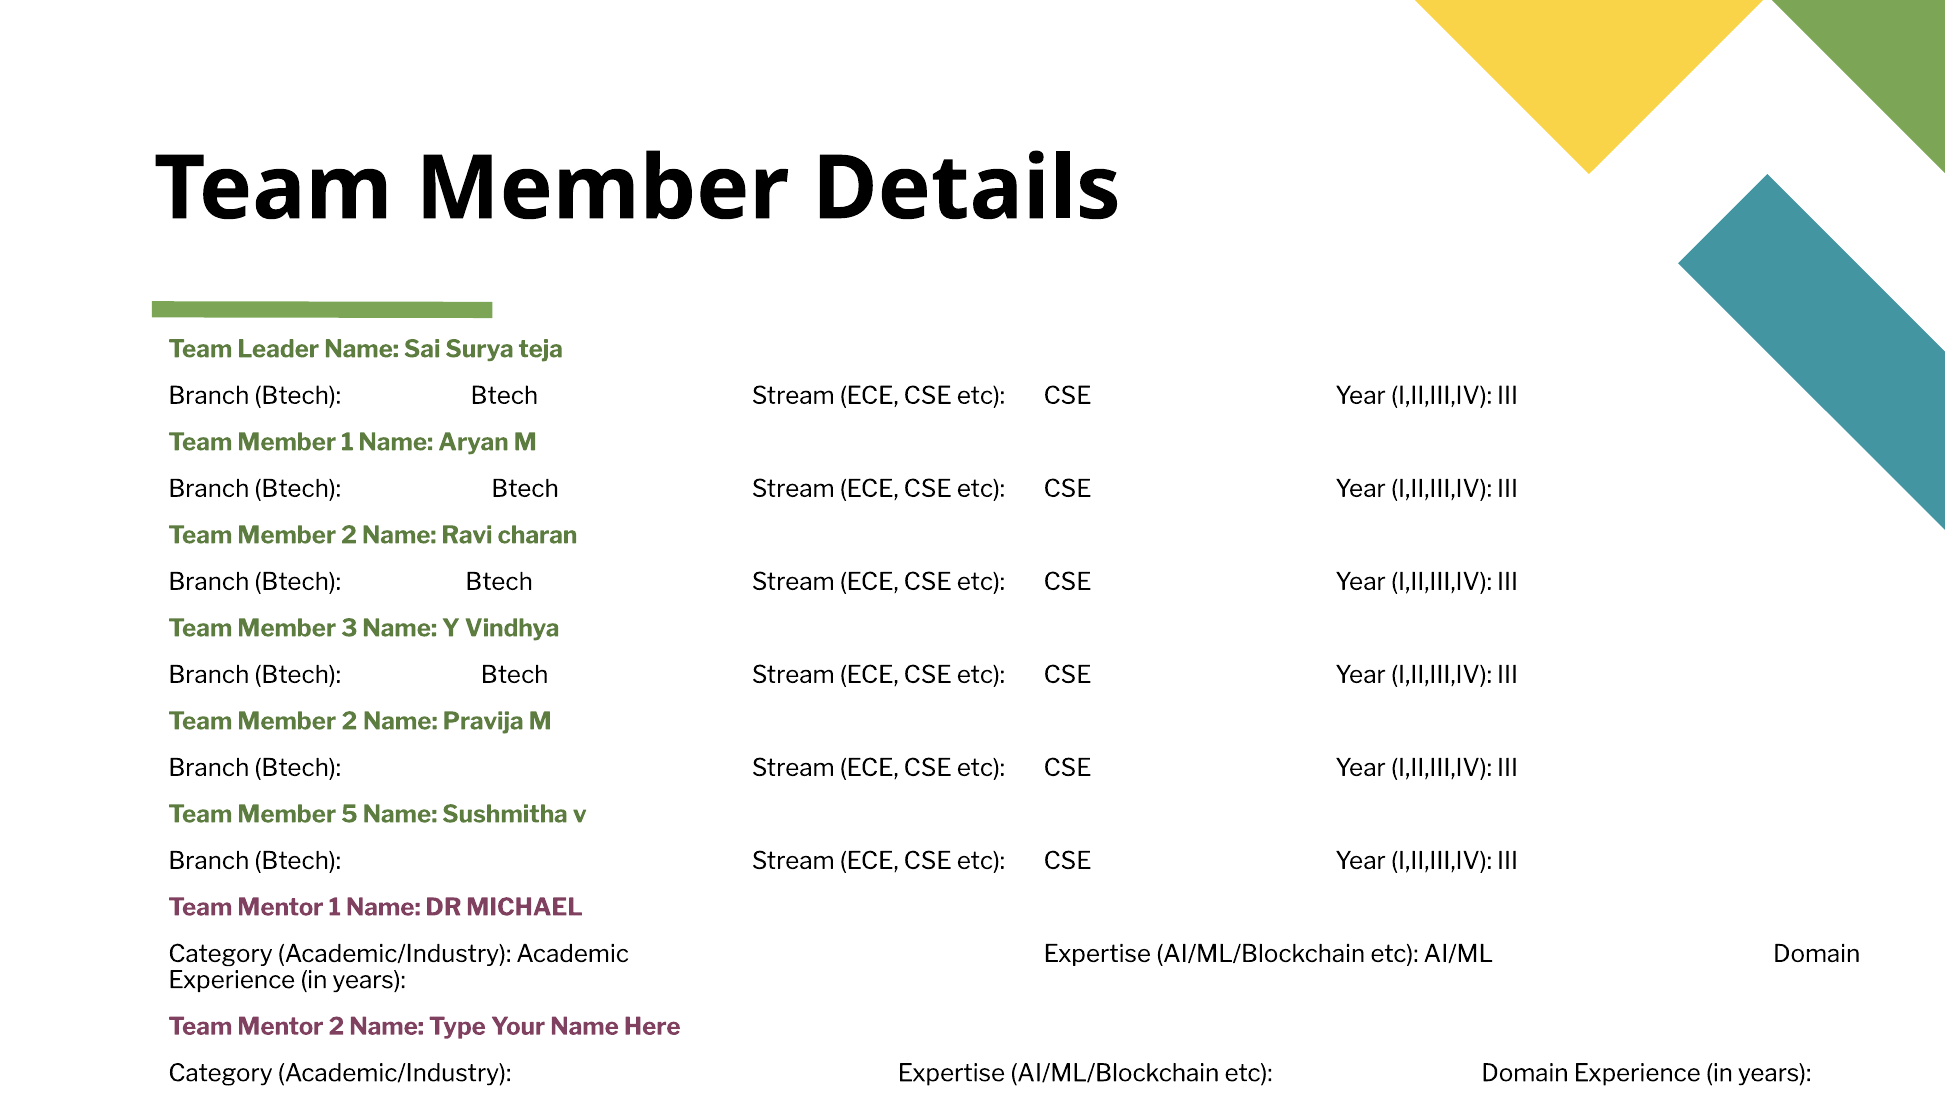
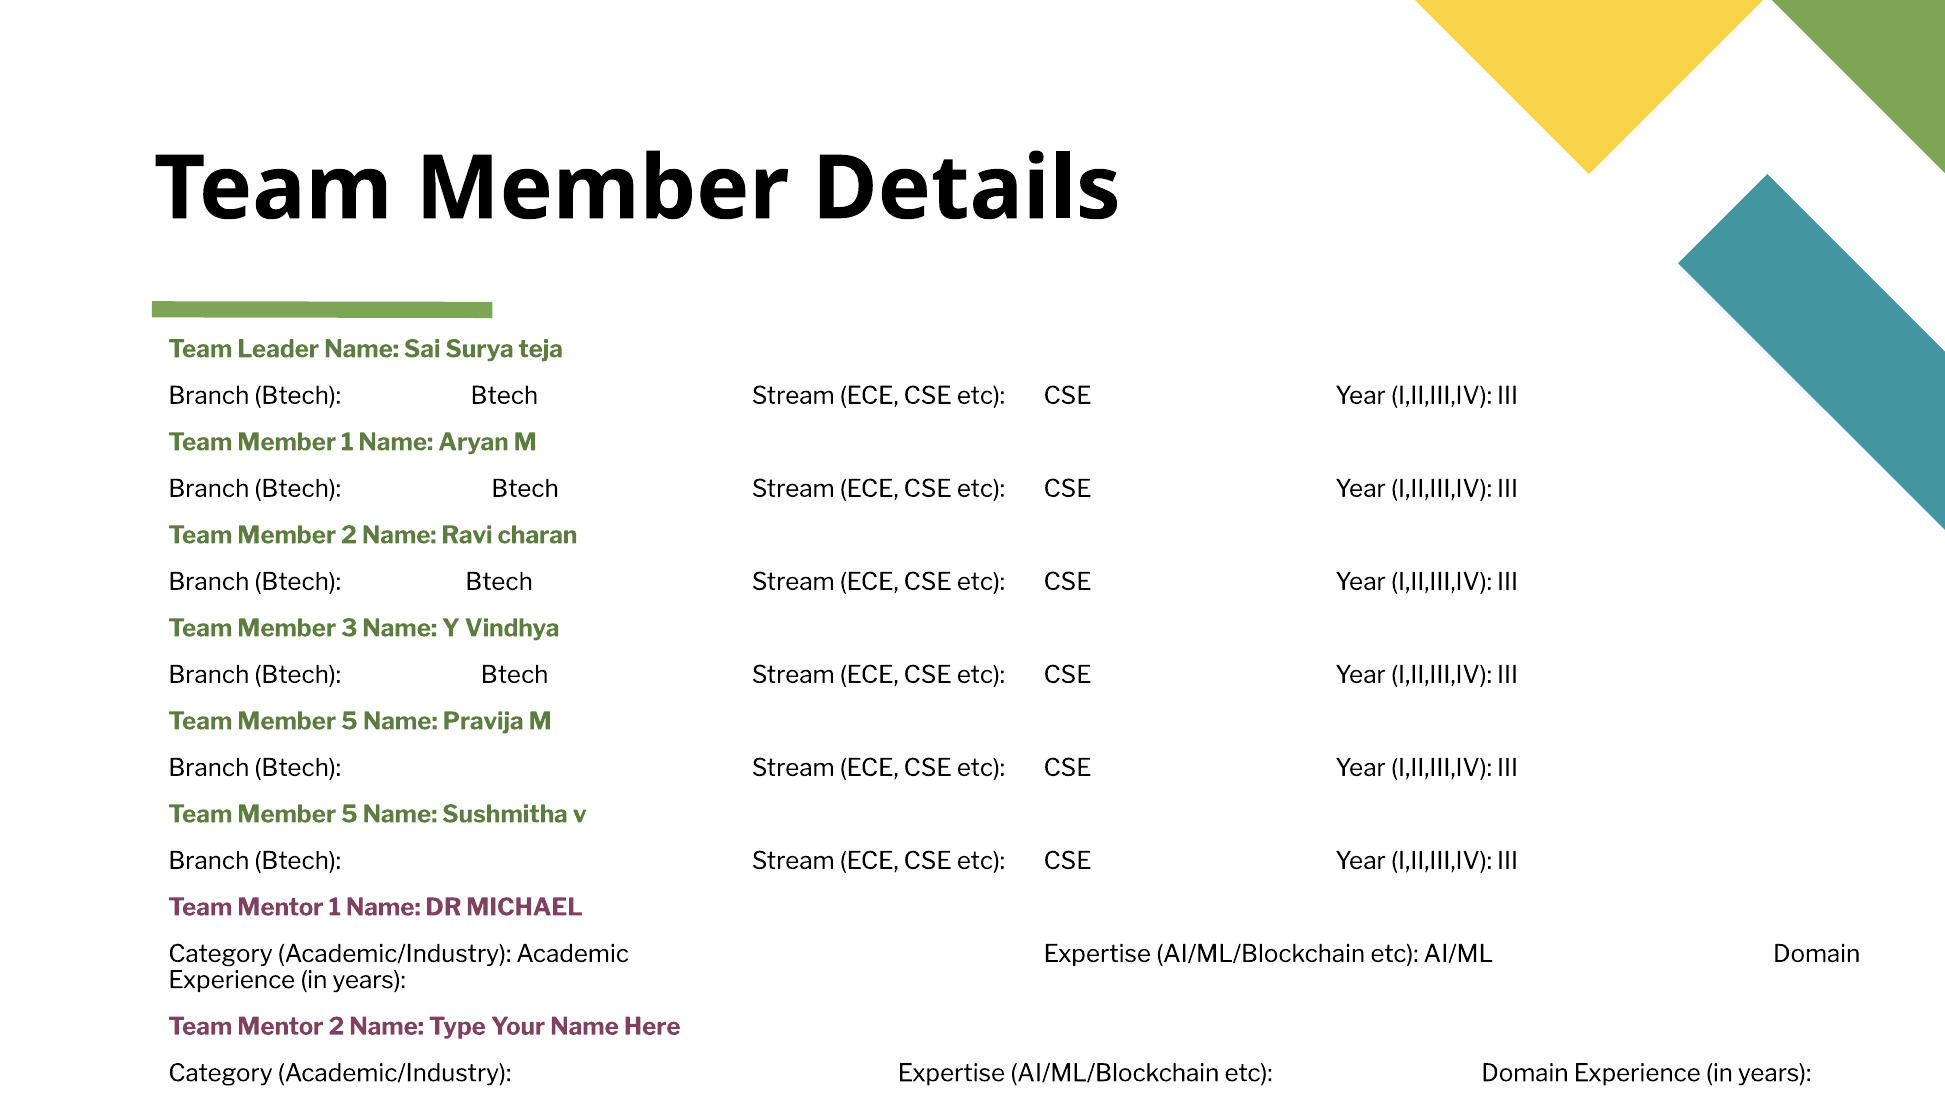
2: 2 -> 5 (349, 721)
